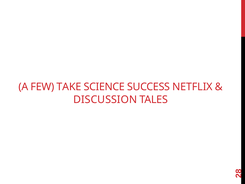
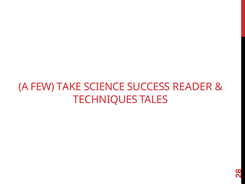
NETFLIX: NETFLIX -> READER (192, 87)
DISCUSSION: DISCUSSION -> TECHNIQUES (105, 99)
